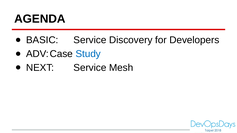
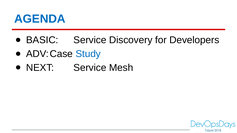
AGENDA colour: black -> blue (40, 19)
